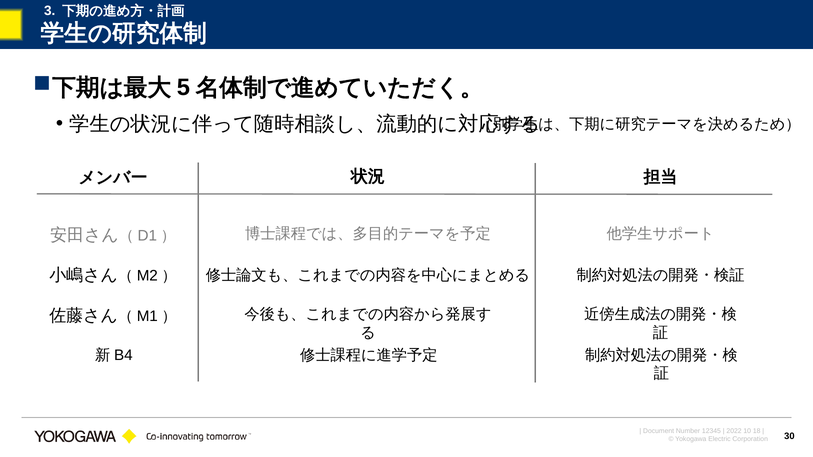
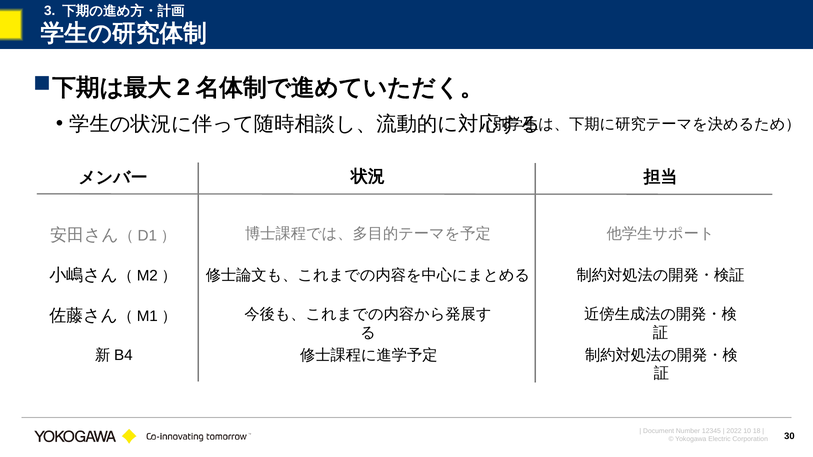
5: 5 -> 2 (183, 88)
